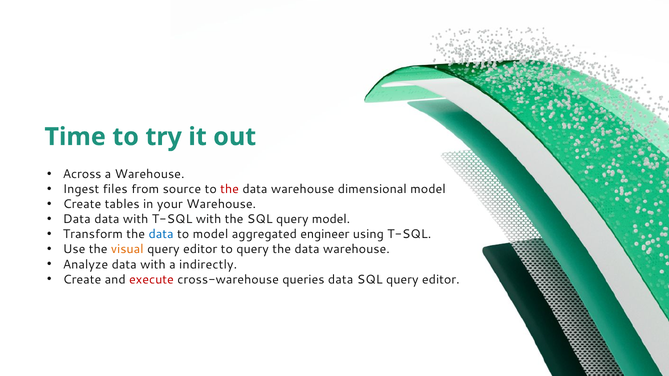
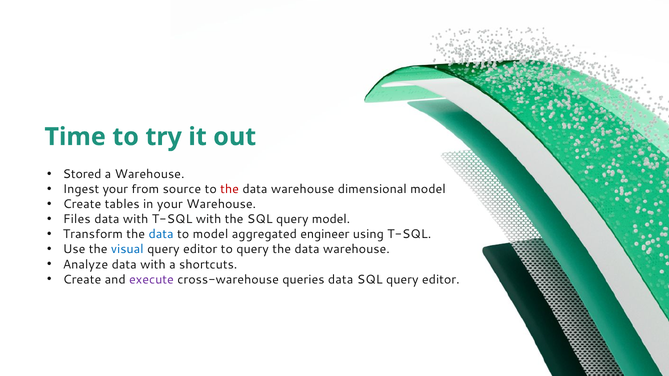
Across: Across -> Stored (82, 174)
Ingest files: files -> your (115, 189)
Data: Data -> Files (77, 219)
visual colour: orange -> blue (127, 250)
indirectly: indirectly -> shortcuts (208, 265)
execute colour: red -> purple (151, 280)
